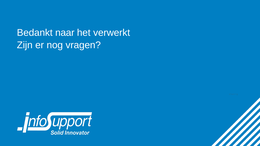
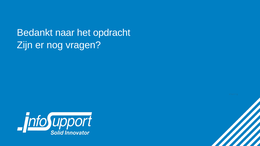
verwerkt: verwerkt -> opdracht (112, 33)
